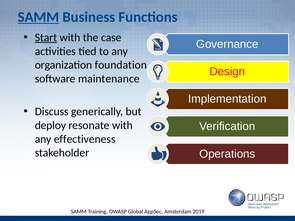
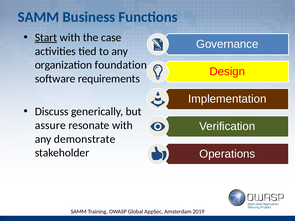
SAMM underline: present -> none (38, 17)
maintenance: maintenance -> requirements (109, 79)
deploy: deploy -> assure (50, 125)
effectiveness: effectiveness -> demonstrate (85, 139)
